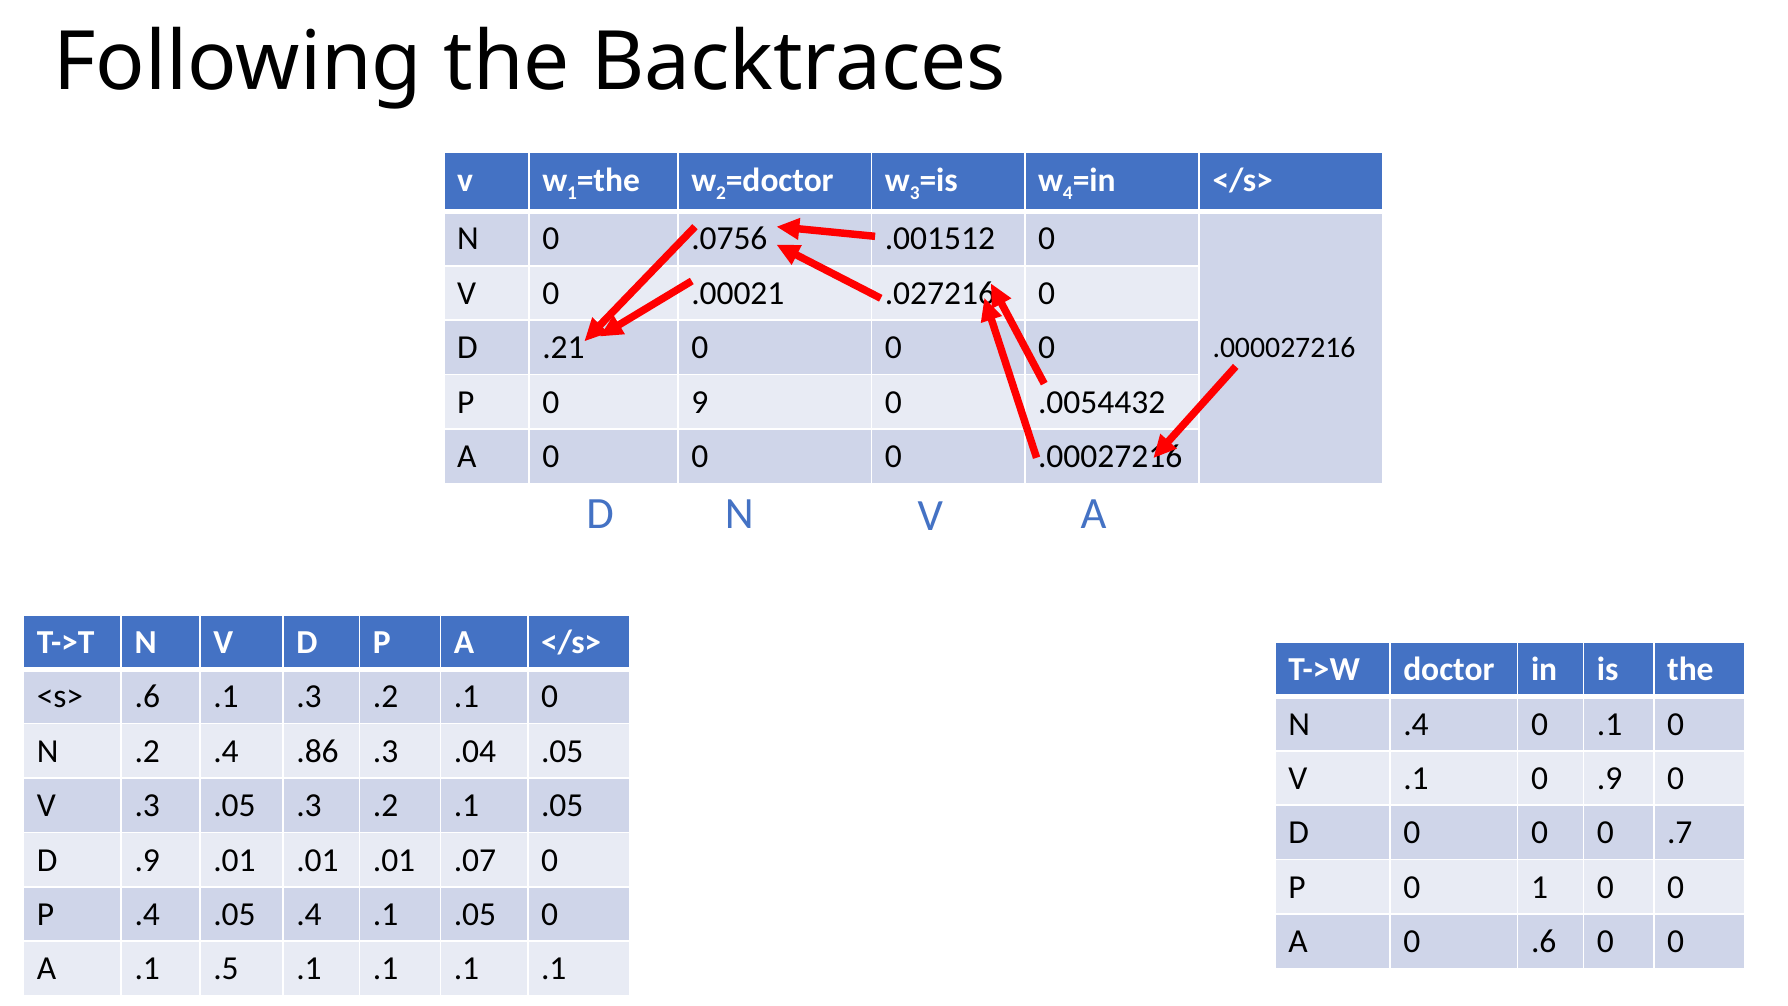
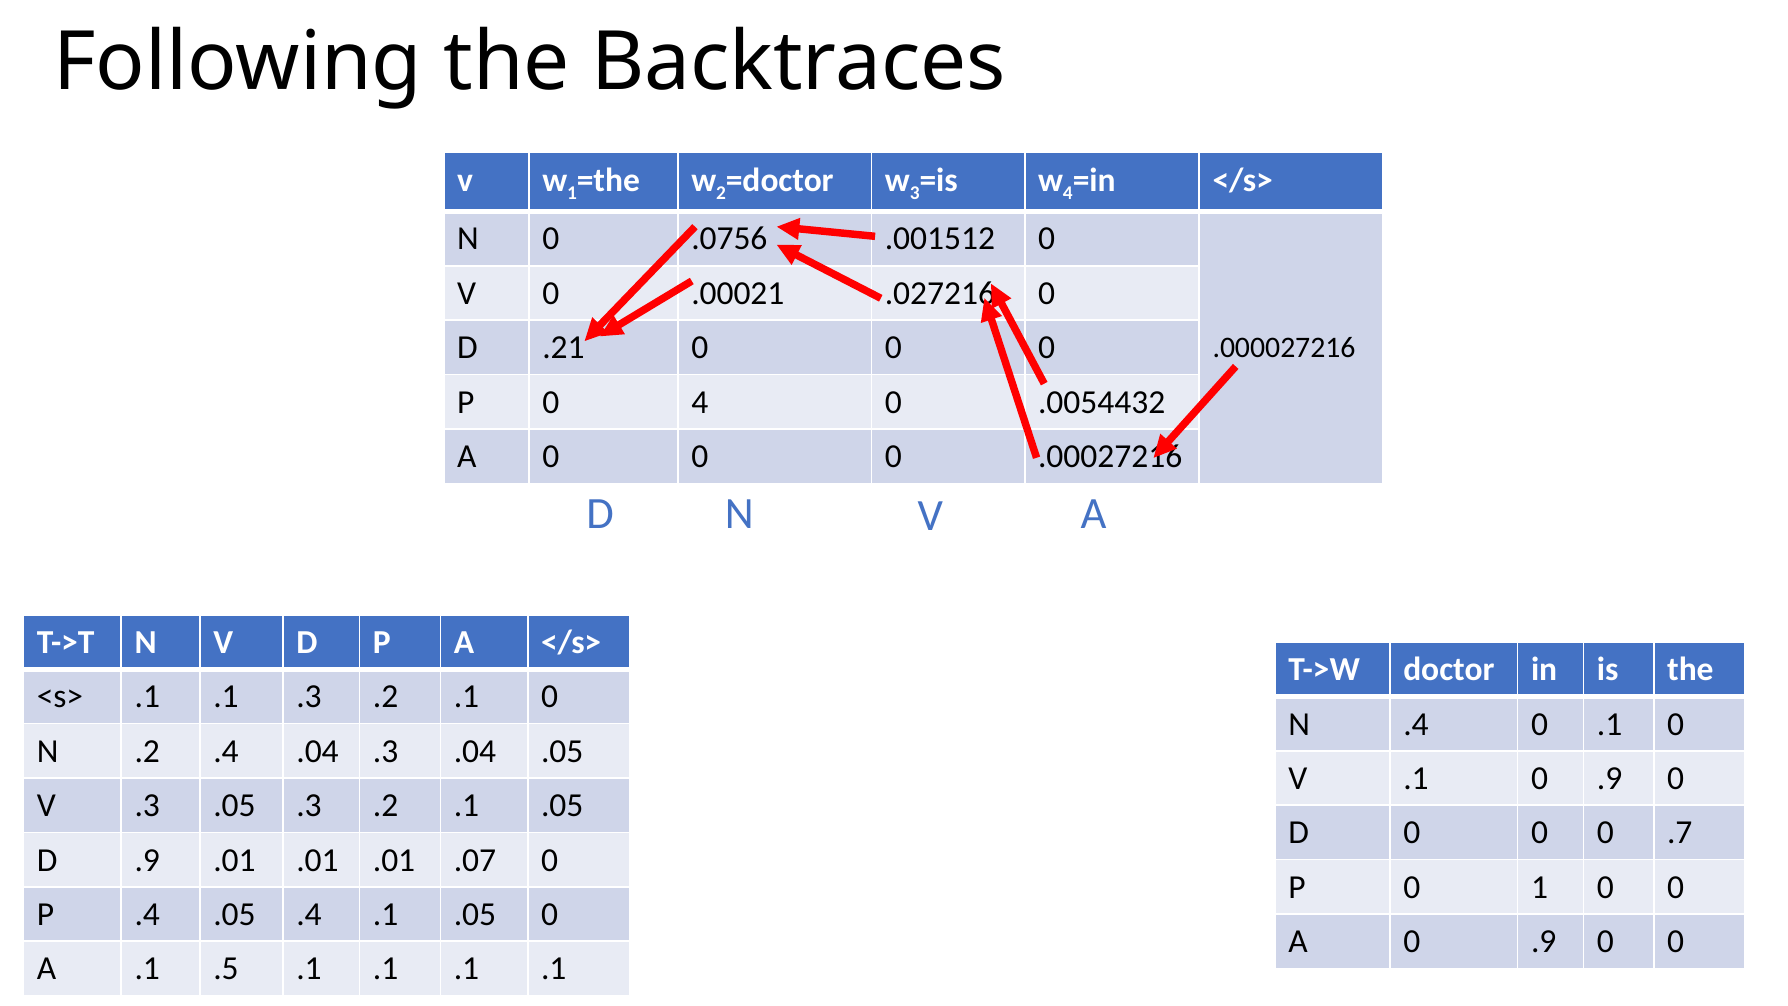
0 9: 9 -> 4 (700, 402)
<s> .6: .6 -> .1 (147, 697)
.4 .86: .86 -> .04 (318, 751)
A 0 .6: .6 -> .9 (1544, 941)
